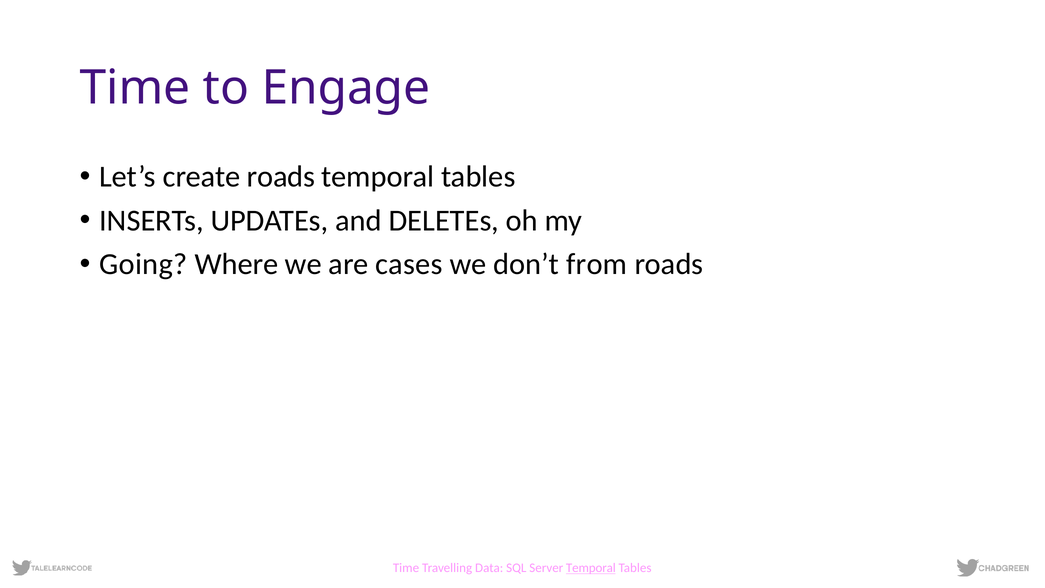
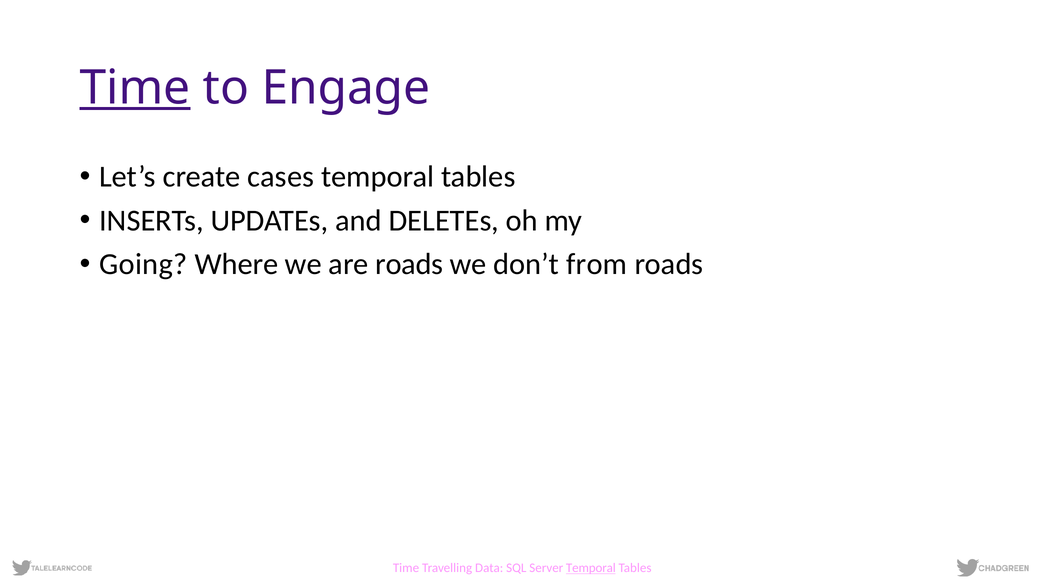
Time underline: none -> present (135, 88)
create roads: roads -> cases (281, 177)
are cases: cases -> roads (409, 264)
